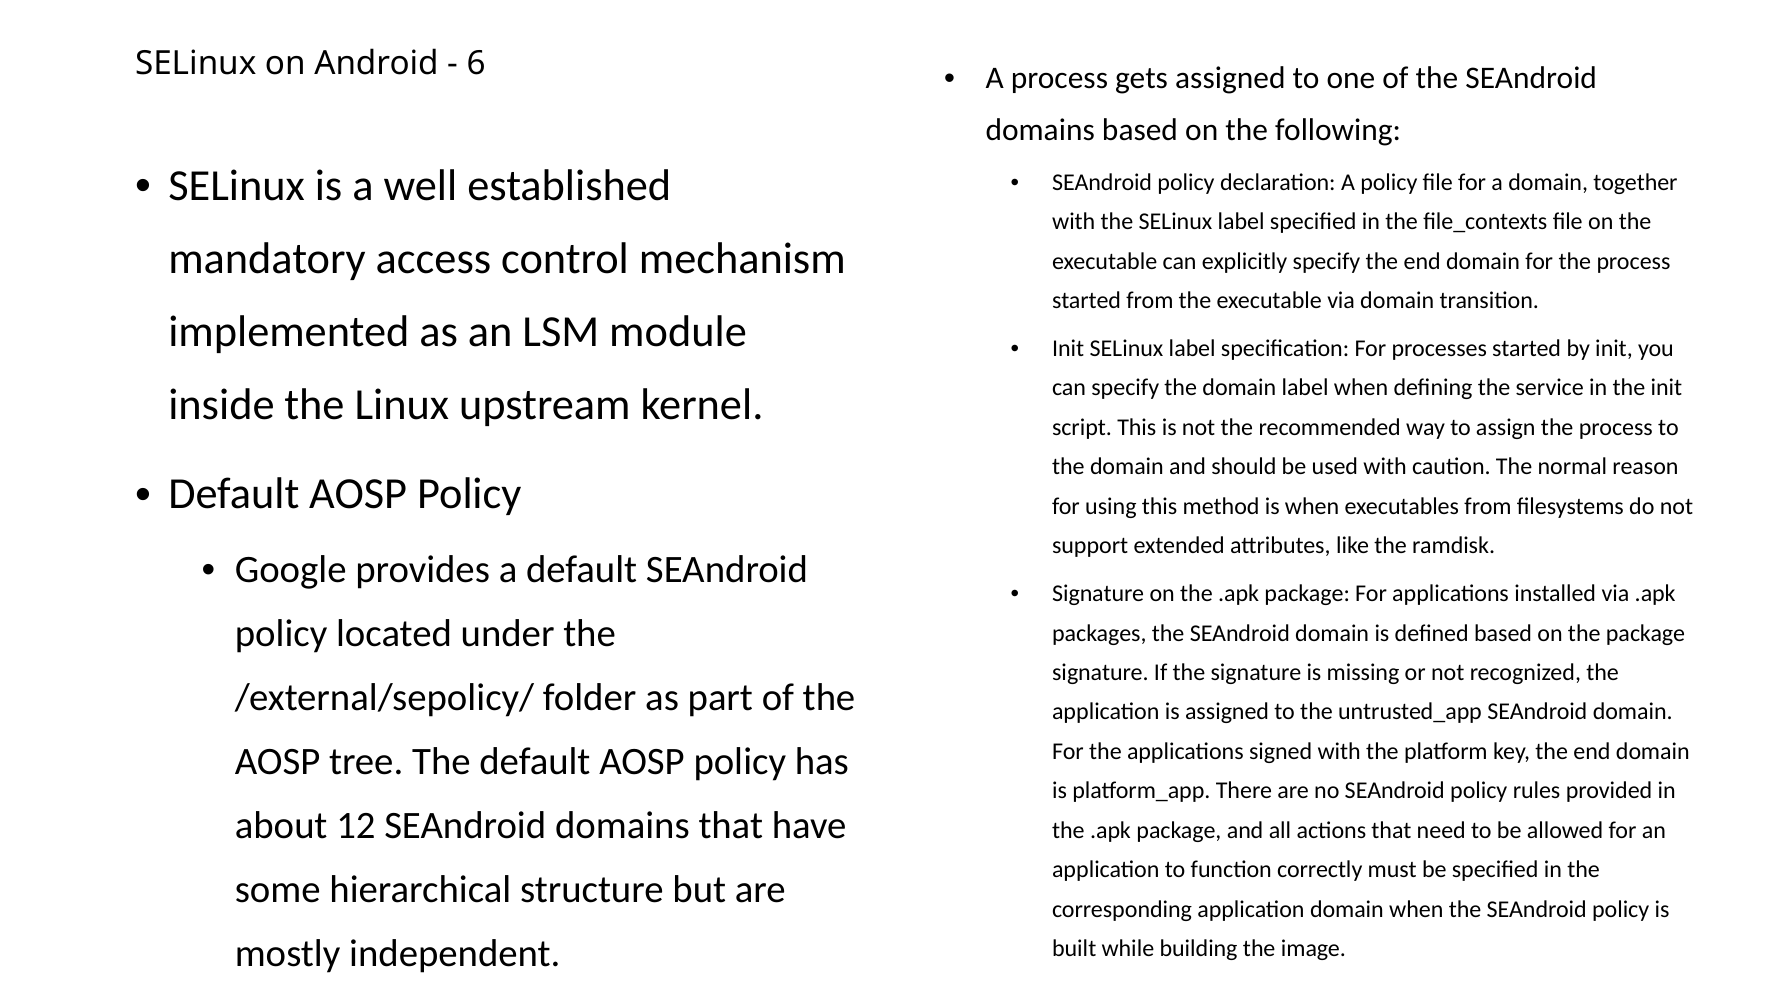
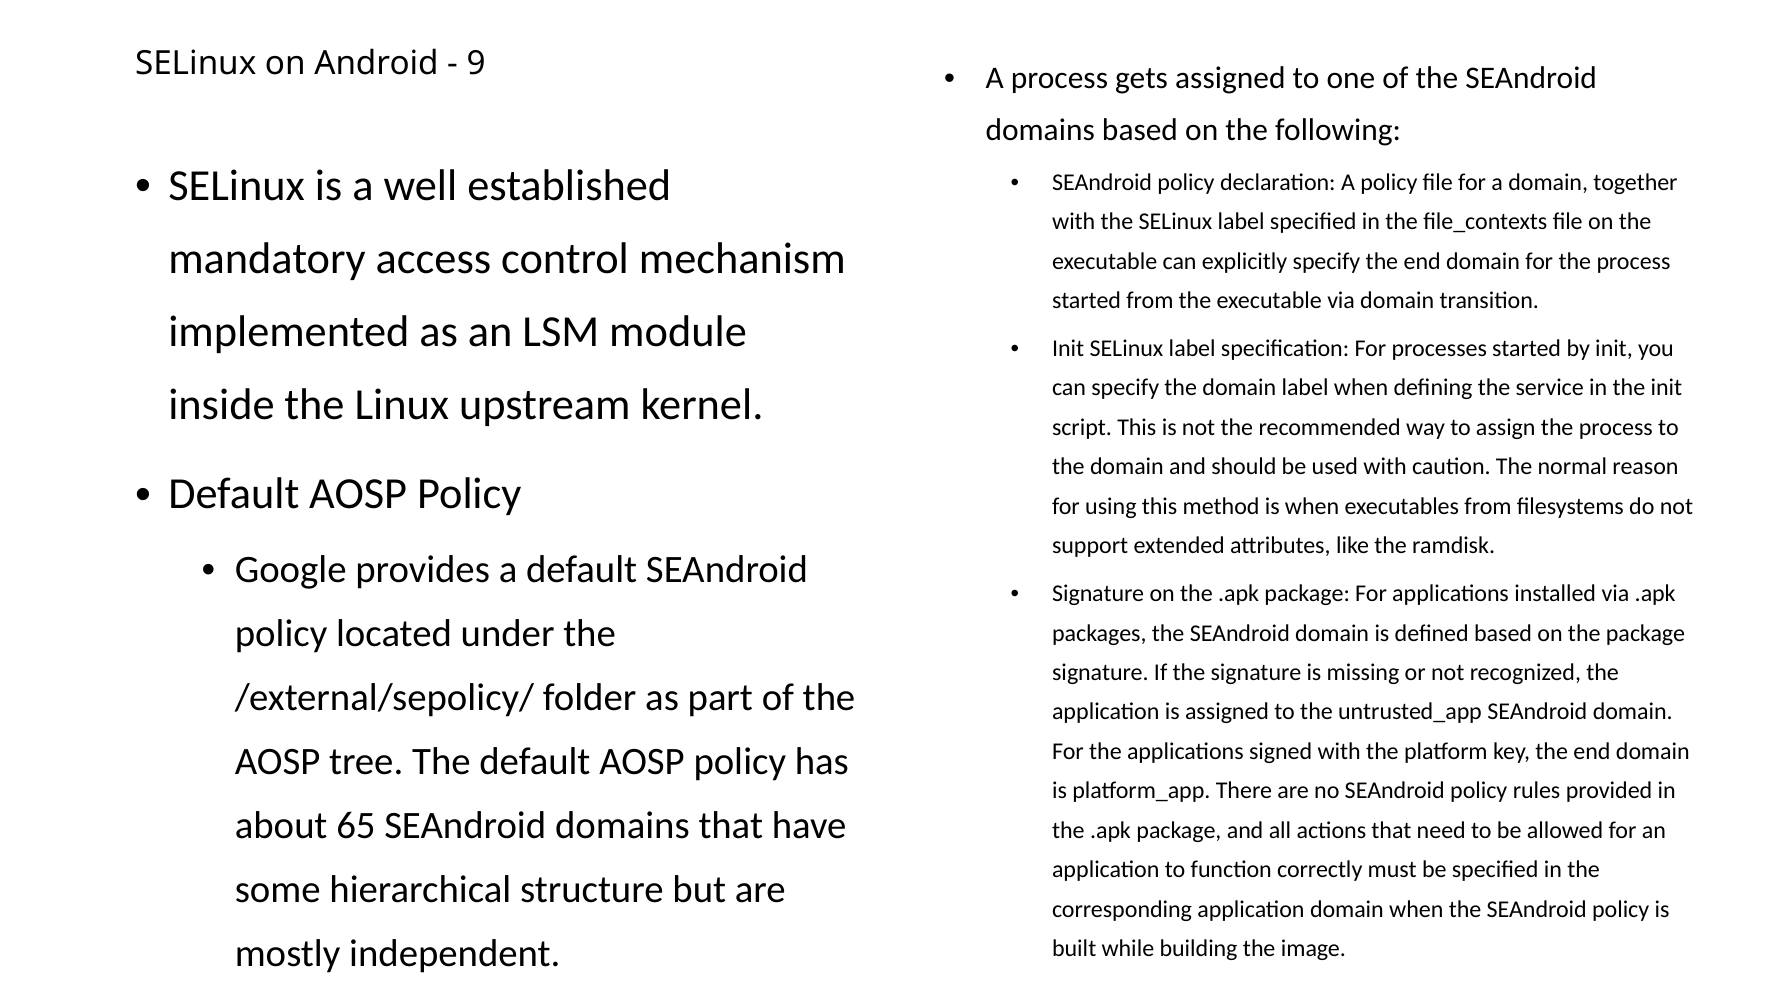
6: 6 -> 9 (476, 64)
12: 12 -> 65 (356, 826)
